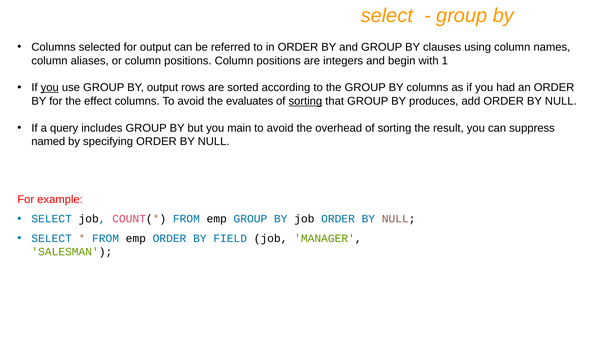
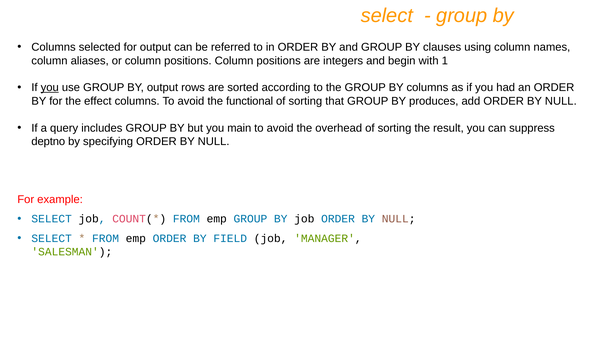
evaluates: evaluates -> functional (250, 101)
sorting underline: present -> none (305, 101)
named: named -> deptno (48, 142)
